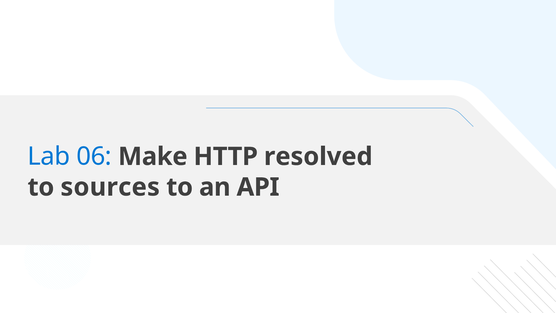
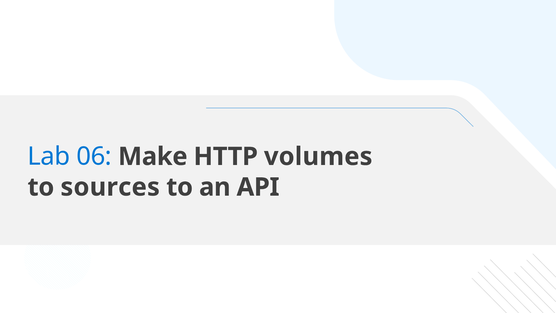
resolved: resolved -> volumes (318, 156)
